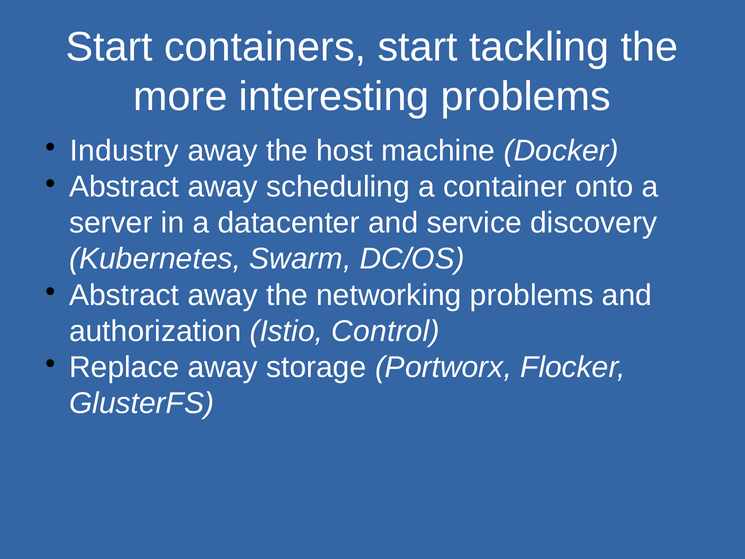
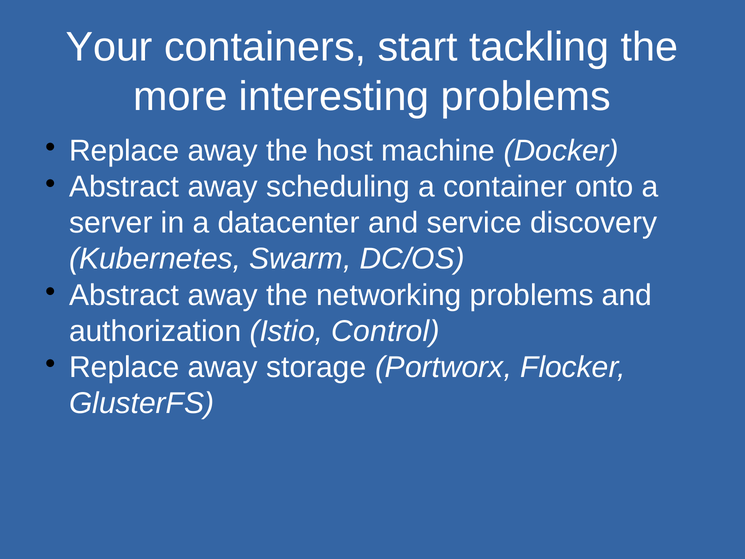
Start: Start -> Your (109, 47)
Industry: Industry -> Replace (124, 151)
